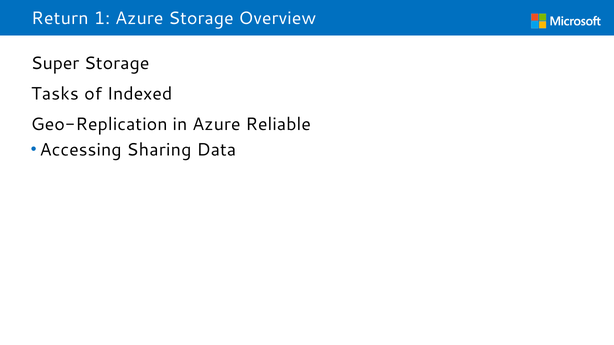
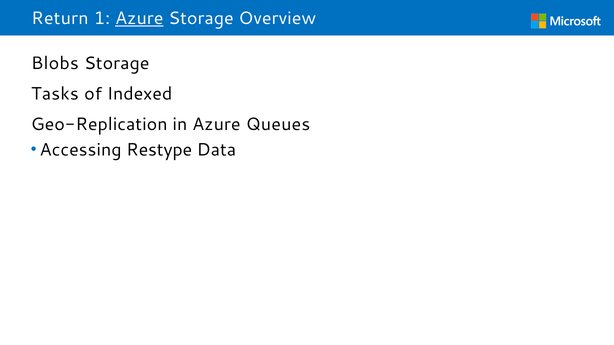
Azure underline: none -> present (139, 18)
Super: Super -> Blobs (55, 63)
Reliable: Reliable -> Queues (278, 125)
Sharing: Sharing -> Restype (159, 150)
